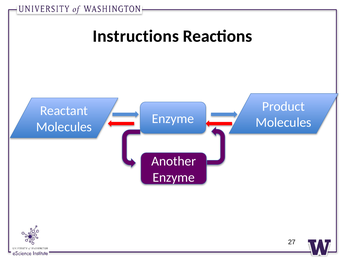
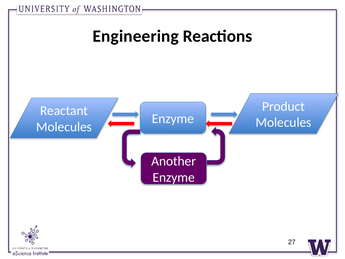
Instructions: Instructions -> Engineering (136, 36)
